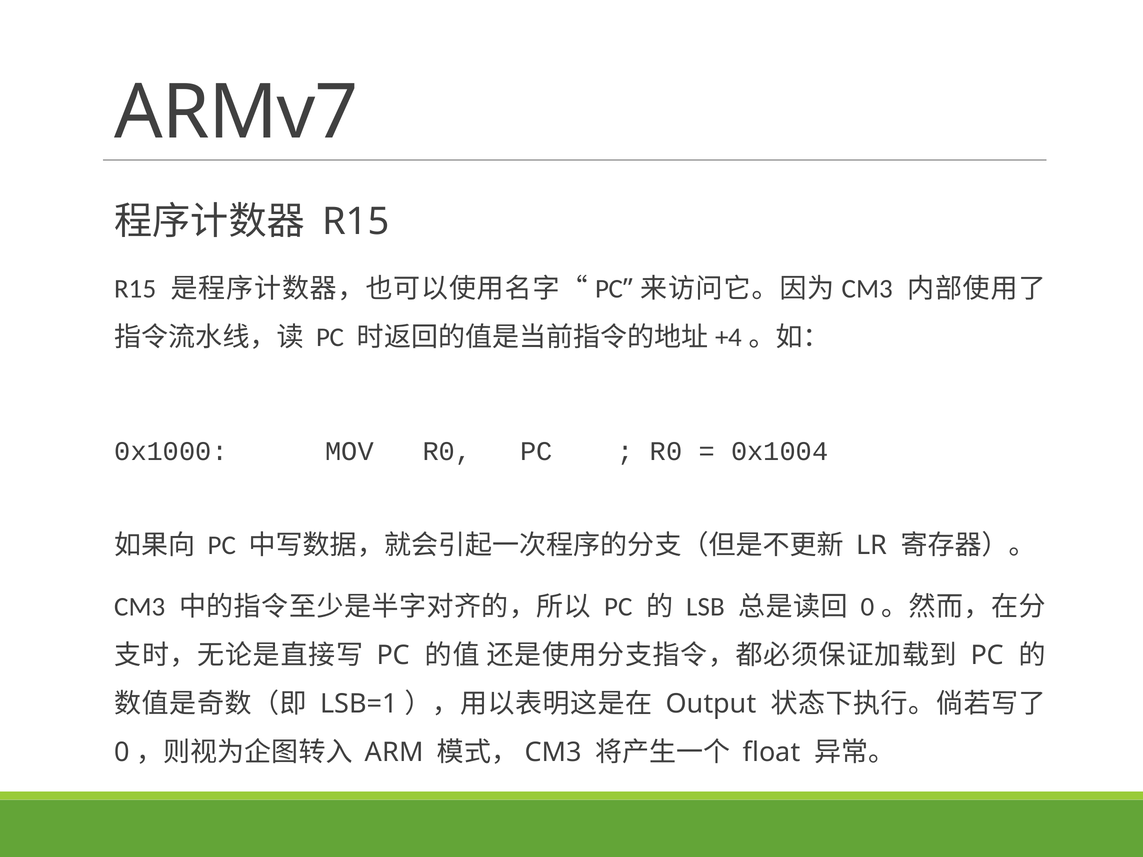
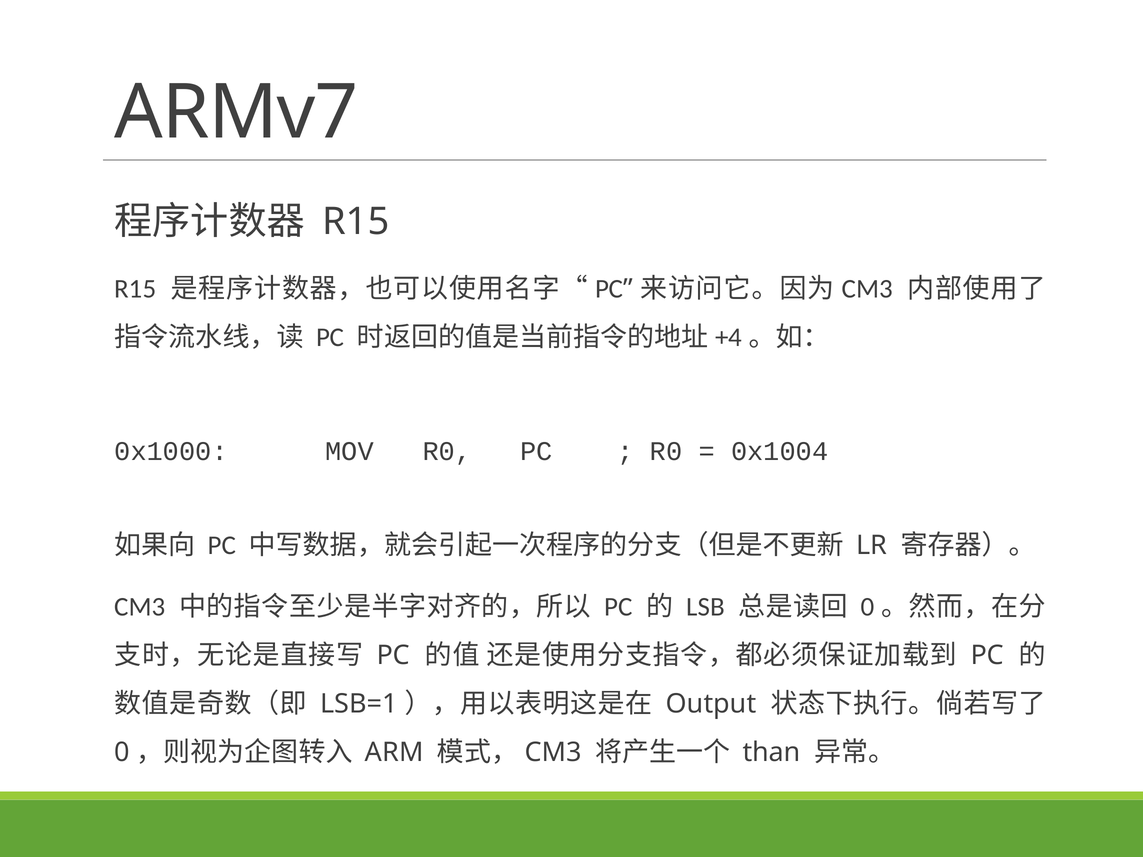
float: float -> than (772, 753)
